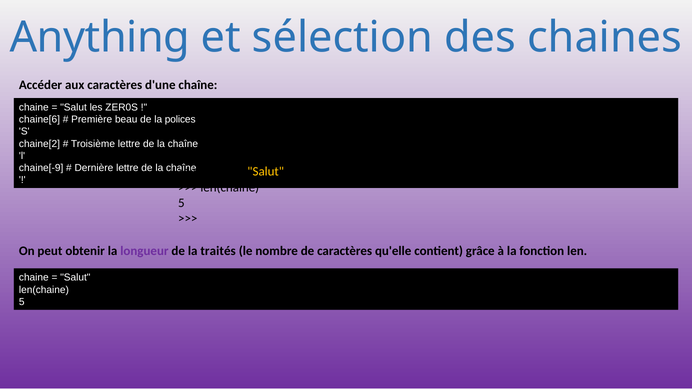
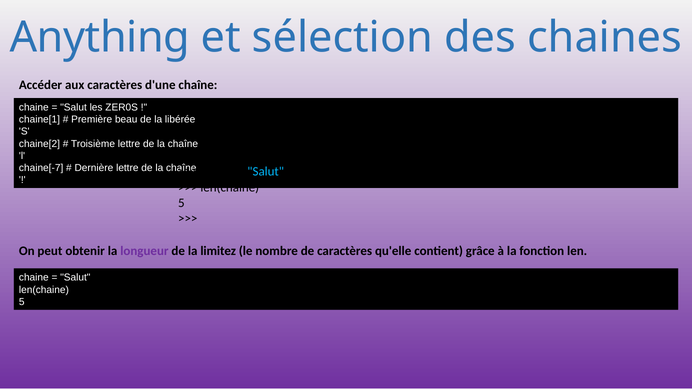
chaine[6: chaine[6 -> chaine[1 (39, 120)
polices: polices -> libérée (180, 120)
chaine[-9: chaine[-9 -> chaine[-7 (41, 168)
Salut colour: yellow -> light blue (266, 172)
traités: traités -> limitez (218, 251)
